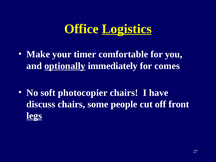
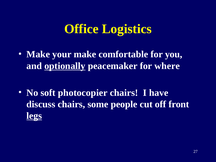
Logistics underline: present -> none (127, 29)
your timer: timer -> make (85, 54)
immediately: immediately -> peacemaker (113, 66)
comes: comes -> where (167, 66)
